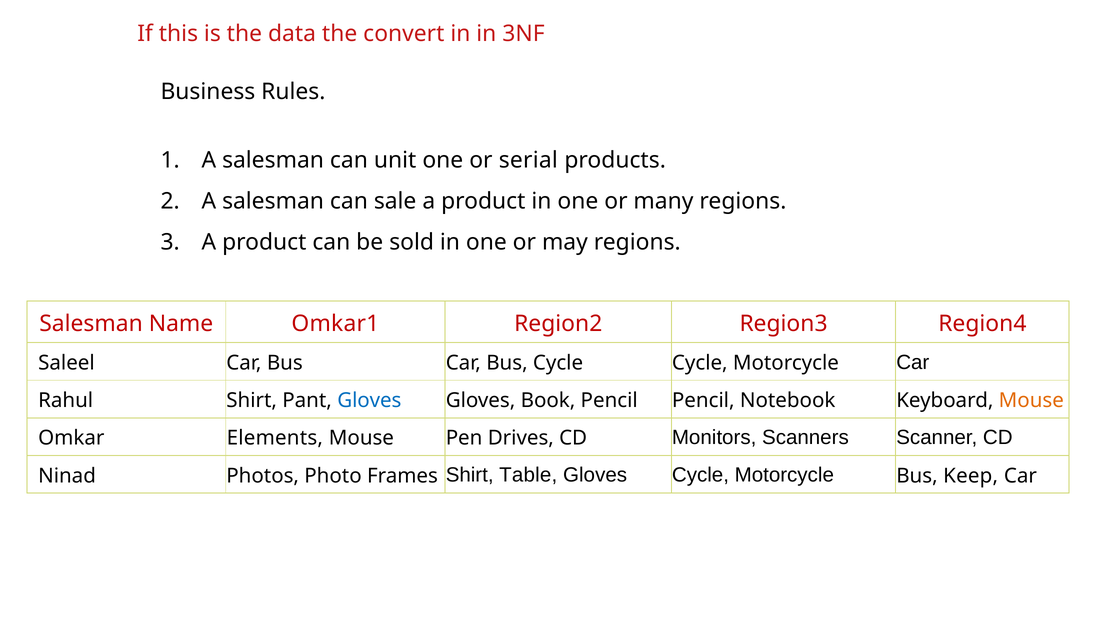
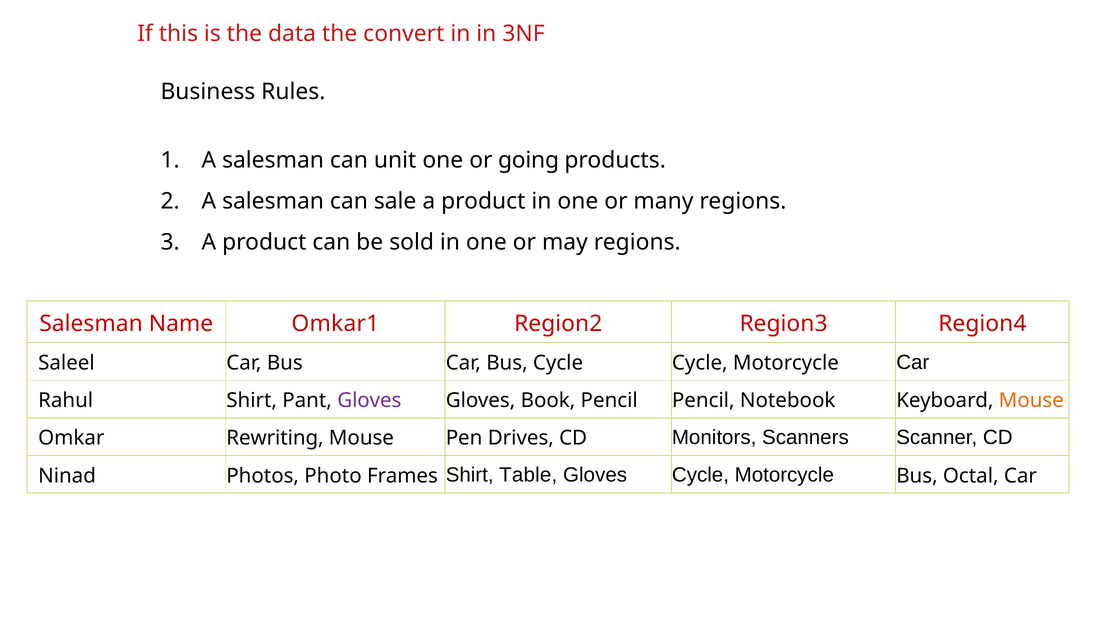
serial: serial -> going (529, 160)
Gloves colour: blue -> purple (369, 400)
Elements: Elements -> Rewriting (275, 438)
Keep: Keep -> Octal (971, 475)
